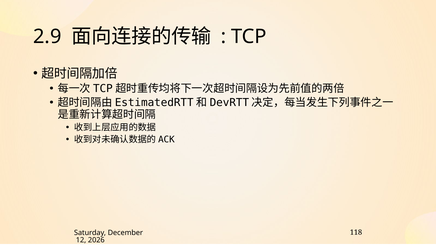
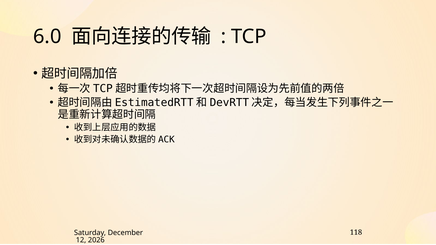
2.9: 2.9 -> 6.0 (47, 37)
